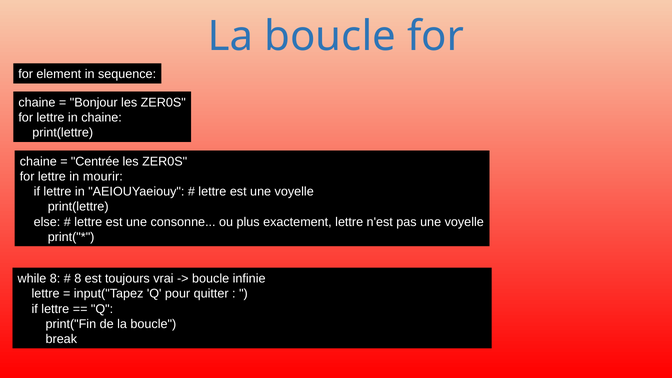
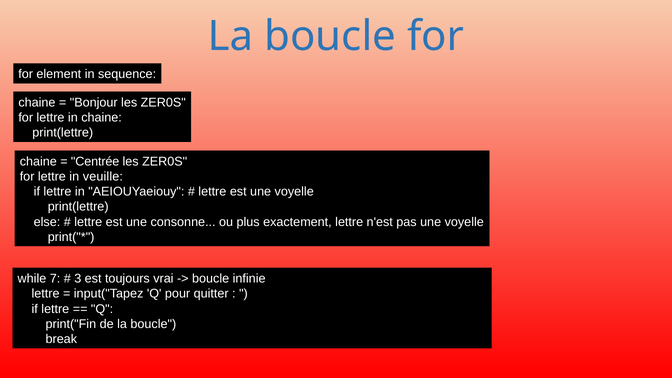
mourir: mourir -> veuille (103, 177)
while 8: 8 -> 7 (55, 279)
8: 8 -> 3 (78, 279)
